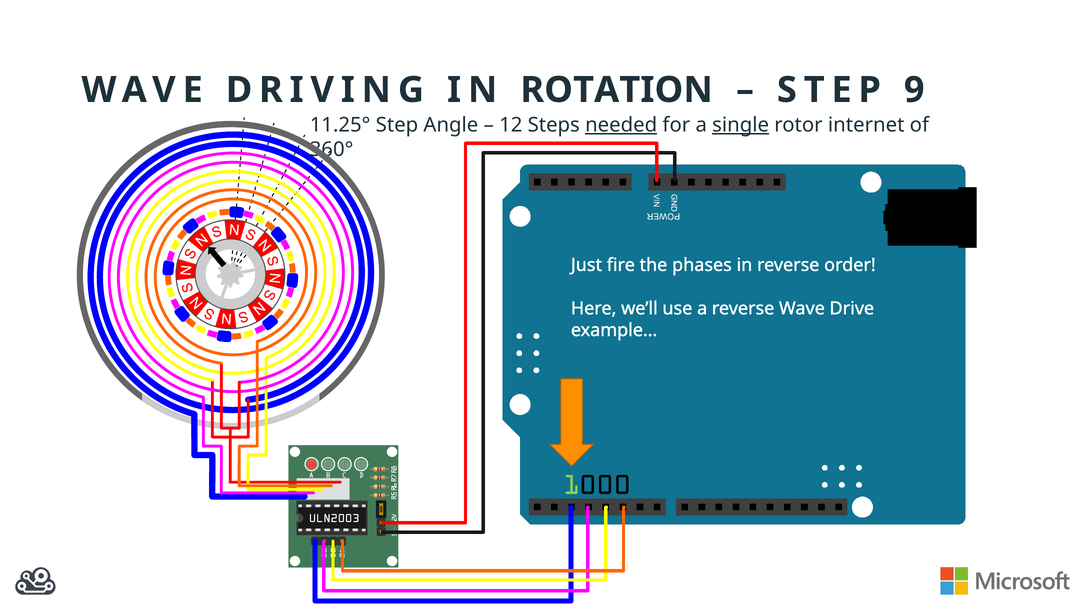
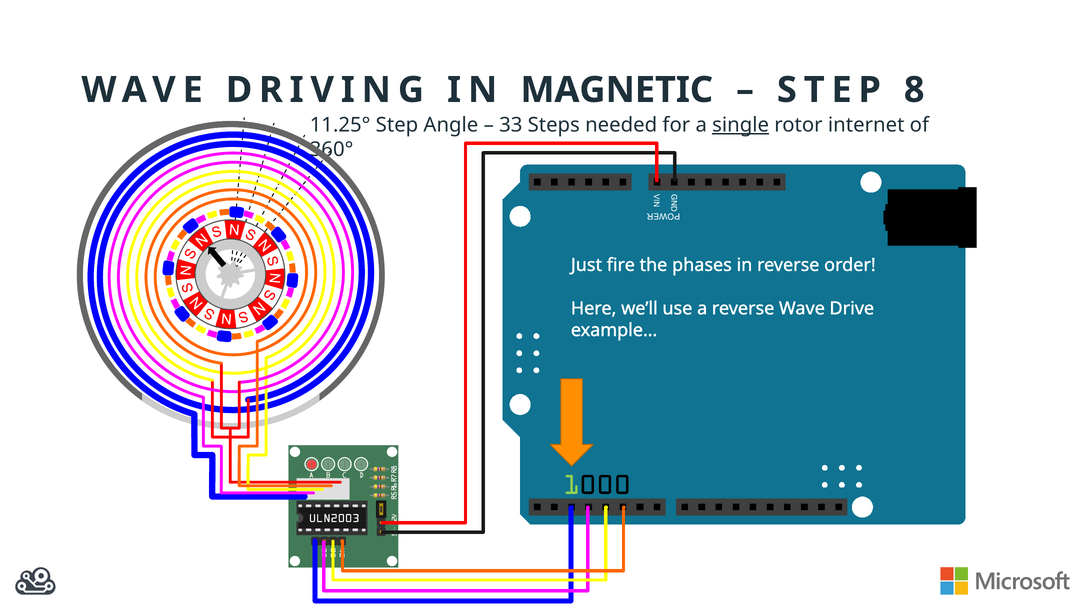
ROTATION: ROTATION -> MAGNETIC (617, 90)
9: 9 -> 8 (914, 90)
12: 12 -> 33 (511, 125)
needed underline: present -> none (621, 125)
